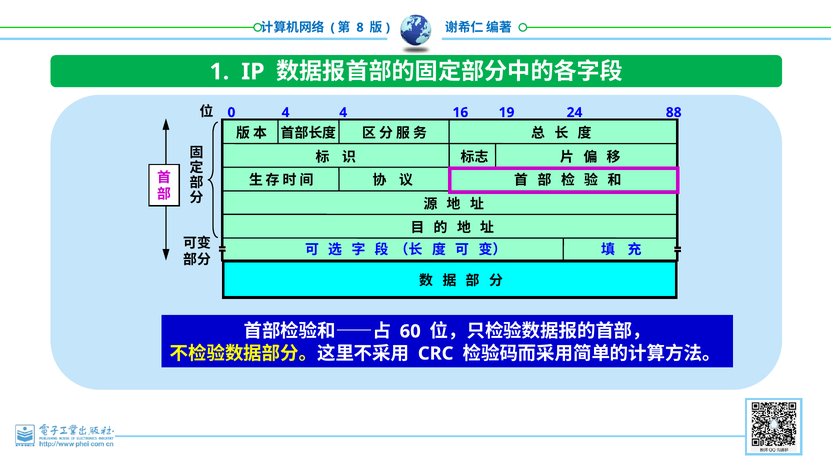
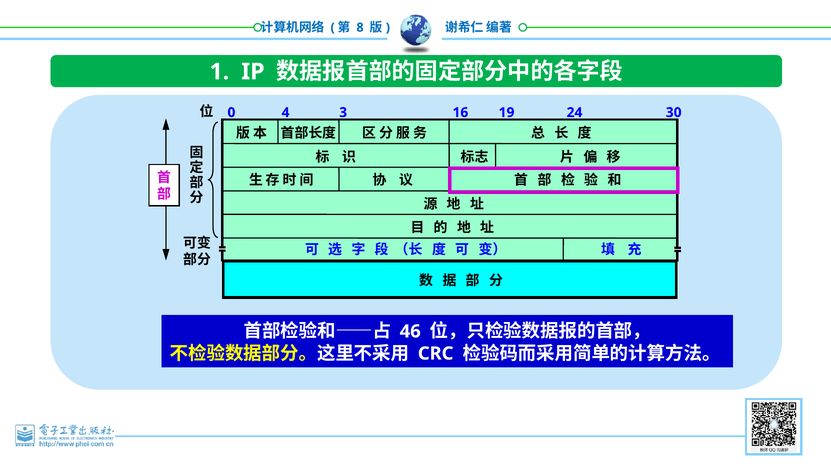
4 4: 4 -> 3 (343, 113)
88: 88 -> 30 (674, 113)
60: 60 -> 46 (410, 332)
